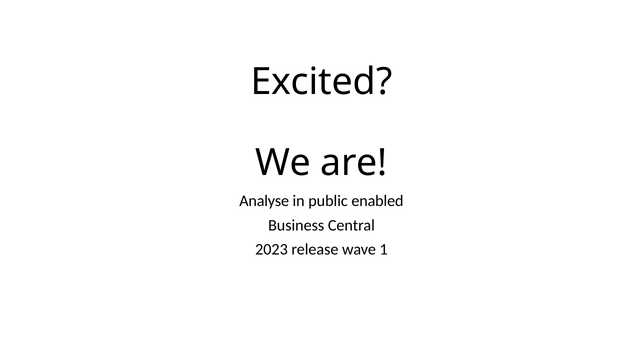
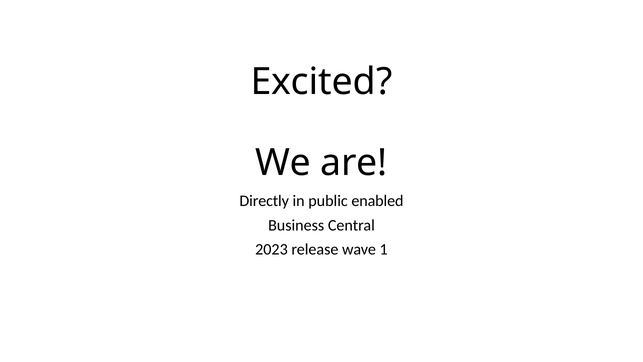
Analyse: Analyse -> Directly (264, 201)
